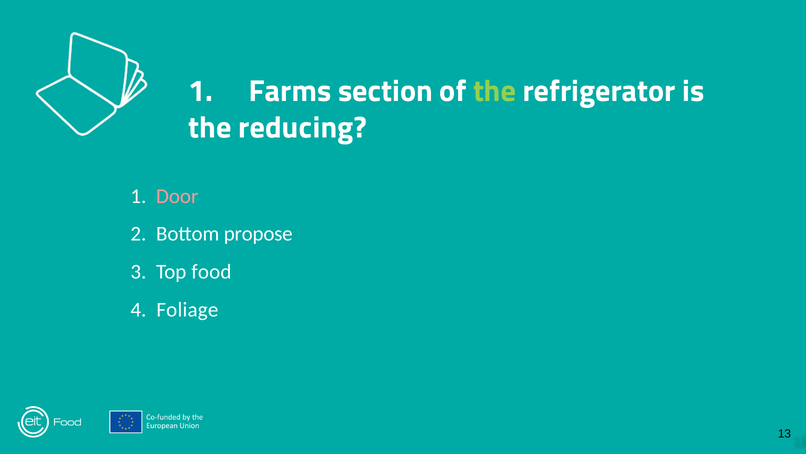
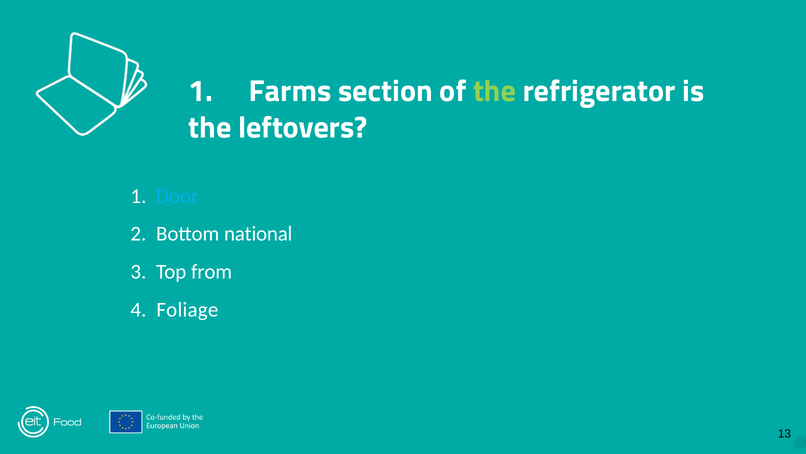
reducing: reducing -> leftovers (303, 127)
Door colour: pink -> light blue (177, 196)
propose: propose -> national (258, 234)
food: food -> from (212, 271)
